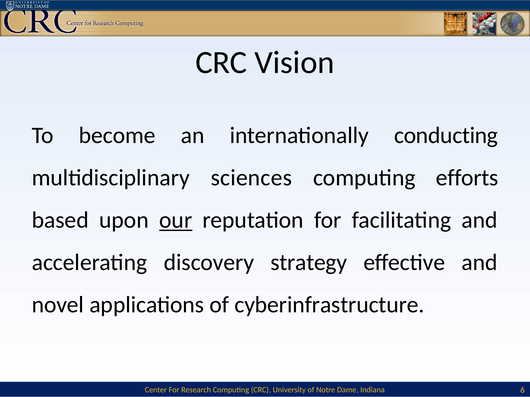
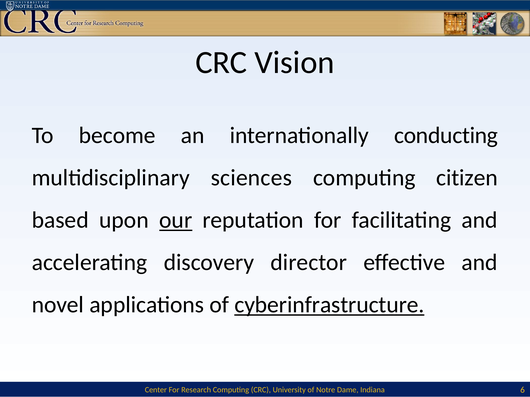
efforts: efforts -> citizen (467, 178)
strategy: strategy -> director (309, 263)
cyberinfrastructure underline: none -> present (329, 305)
